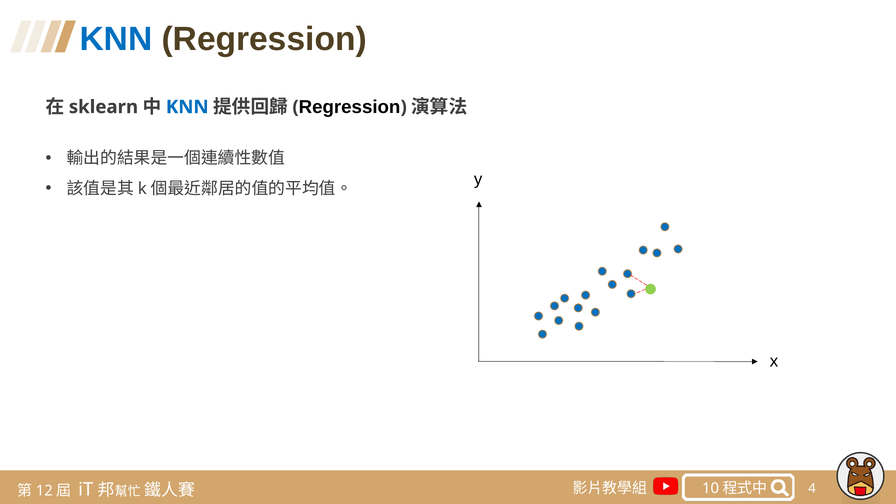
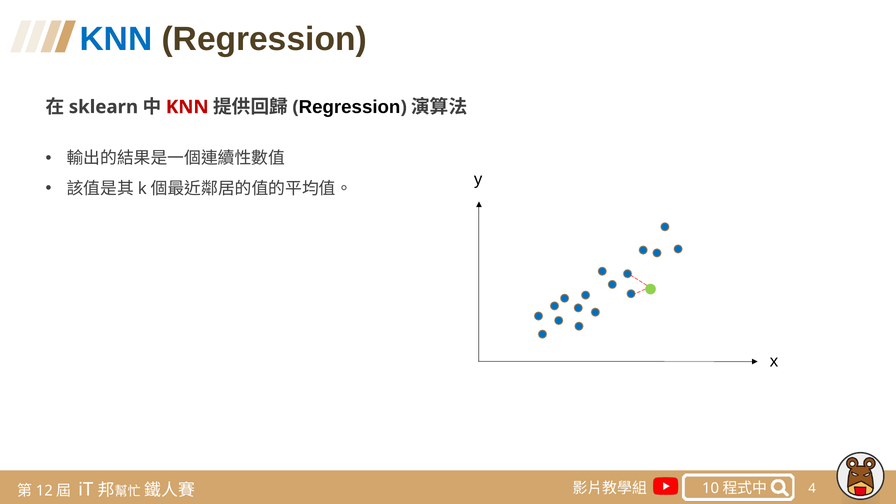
KNN colour: blue -> red (187, 107)
